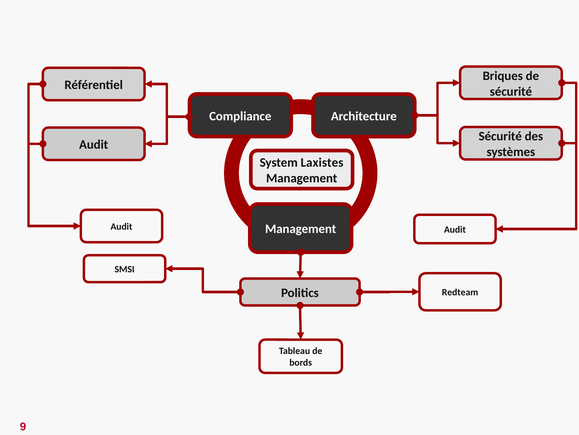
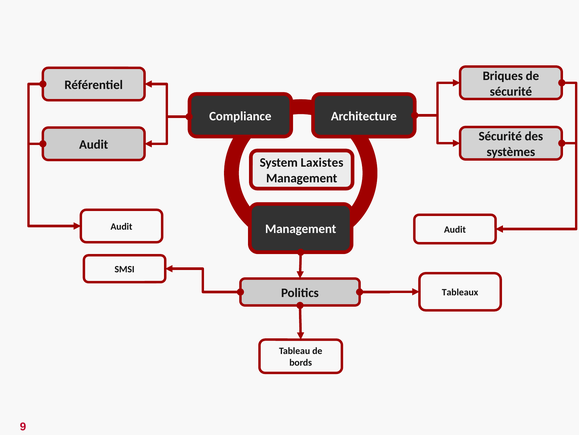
Redteam: Redteam -> Tableaux (460, 292)
